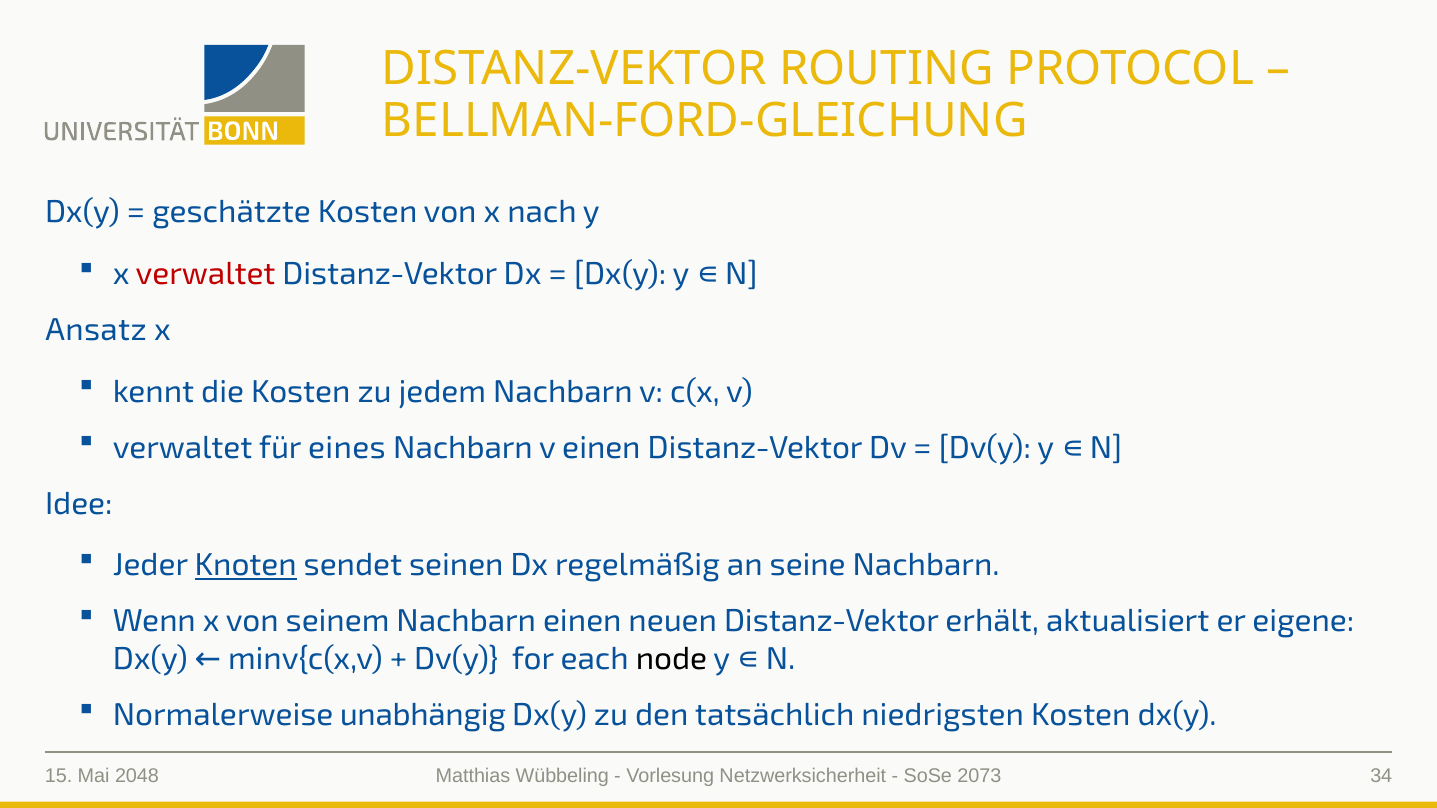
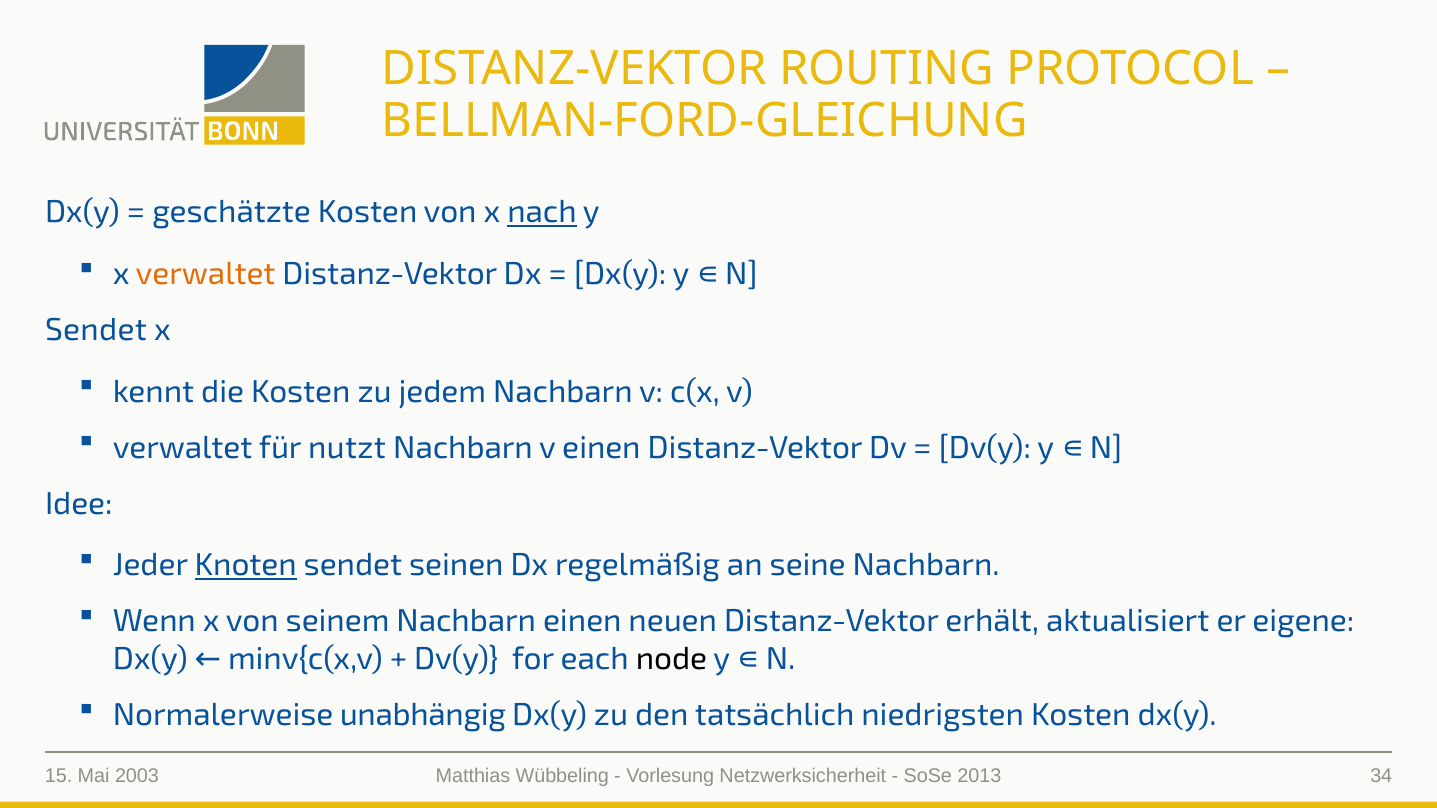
nach underline: none -> present (542, 212)
verwaltet colour: red -> orange (206, 274)
Ansatz: Ansatz -> Sendet (96, 330)
eines: eines -> nutzt (347, 448)
2048: 2048 -> 2003 (137, 776)
2073: 2073 -> 2013 (979, 776)
